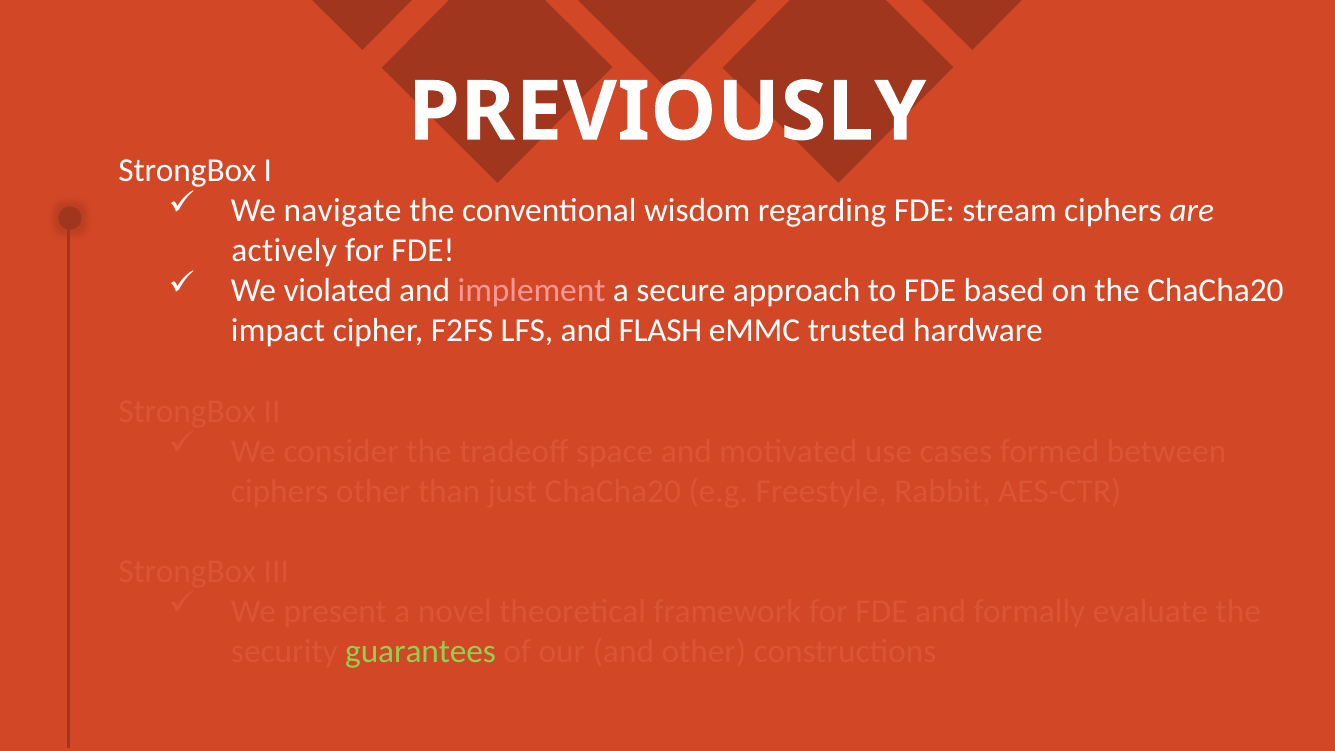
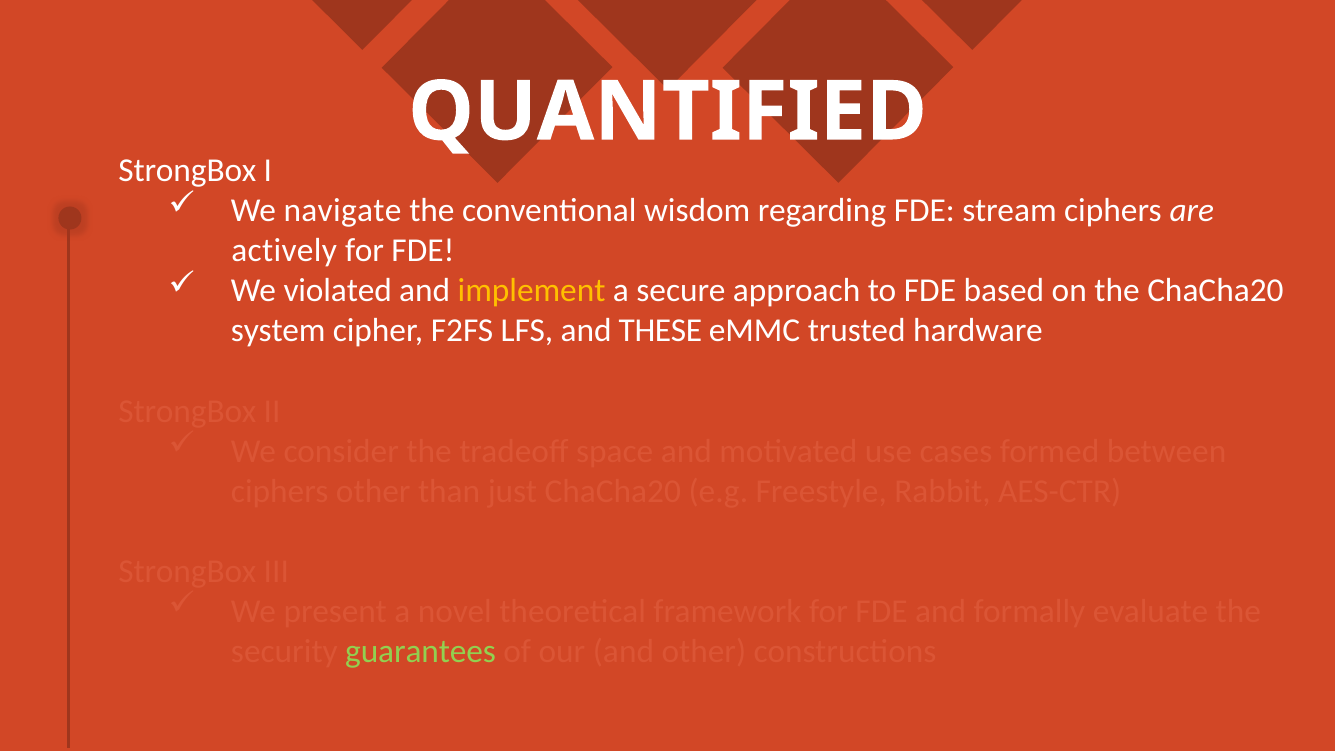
PREVIOUSLY: PREVIOUSLY -> QUANTIFIED (668, 112)
implement colour: pink -> yellow (532, 291)
impact: impact -> system (278, 331)
FLASH: FLASH -> THESE (660, 331)
